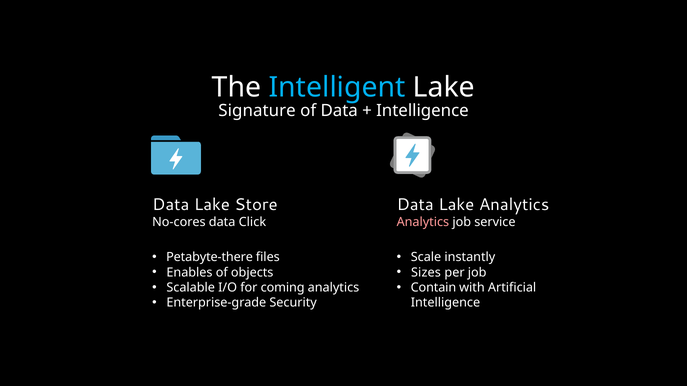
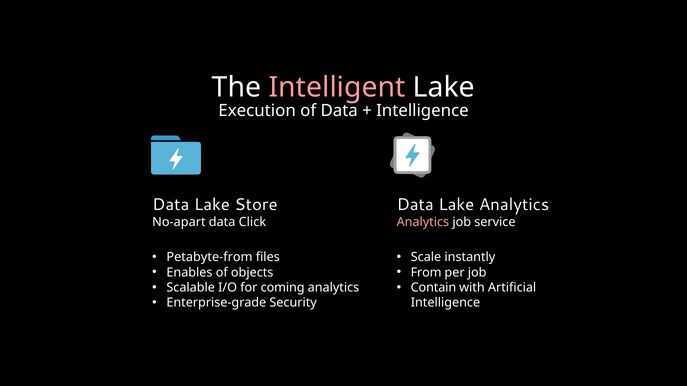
Intelligent colour: light blue -> pink (337, 88)
Signature: Signature -> Execution (257, 111)
No-cores: No-cores -> No-apart (179, 222)
Petabyte-there: Petabyte-there -> Petabyte-from (209, 258)
Sizes: Sizes -> From (426, 273)
